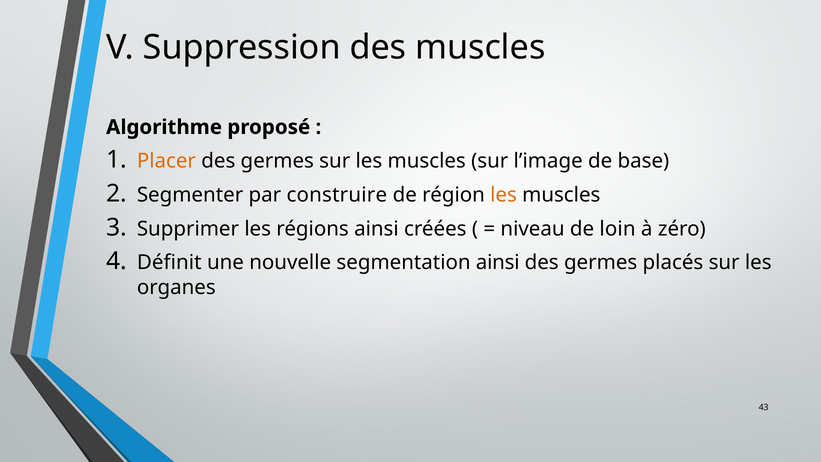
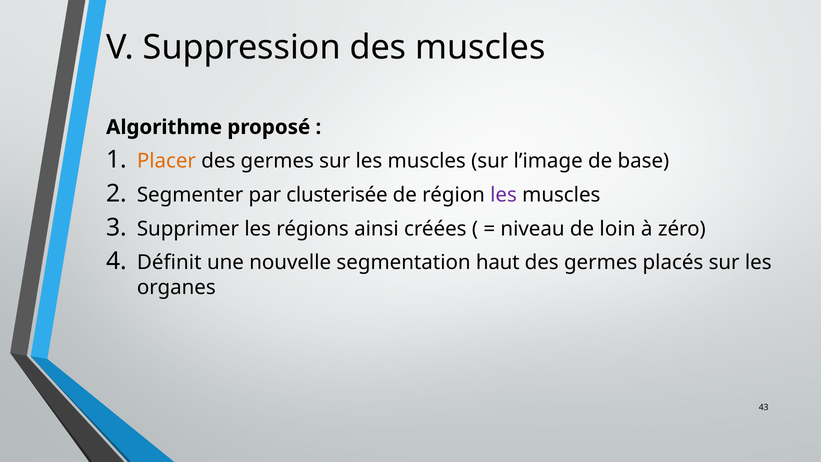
construire: construire -> clusterisée (337, 195)
les colour: orange -> purple (504, 195)
segmentation ainsi: ainsi -> haut (498, 263)
